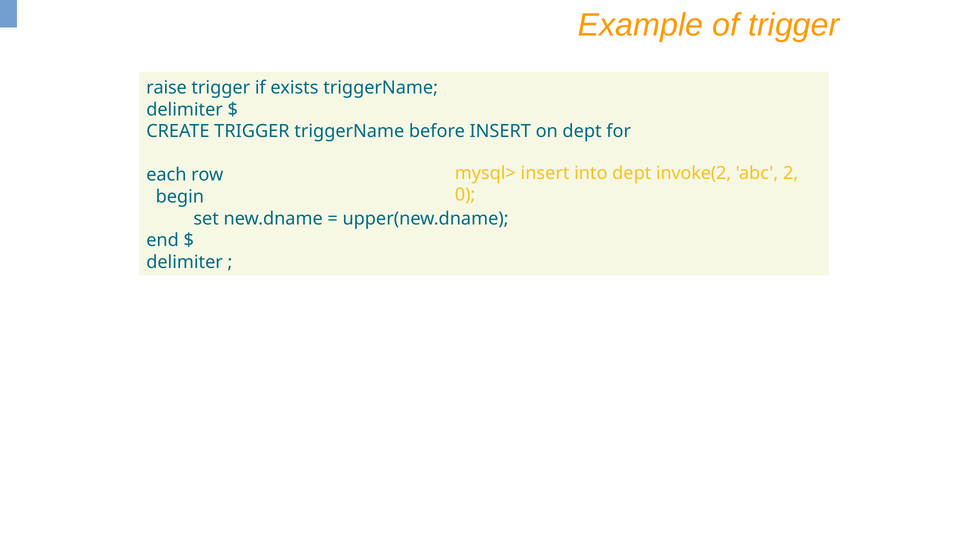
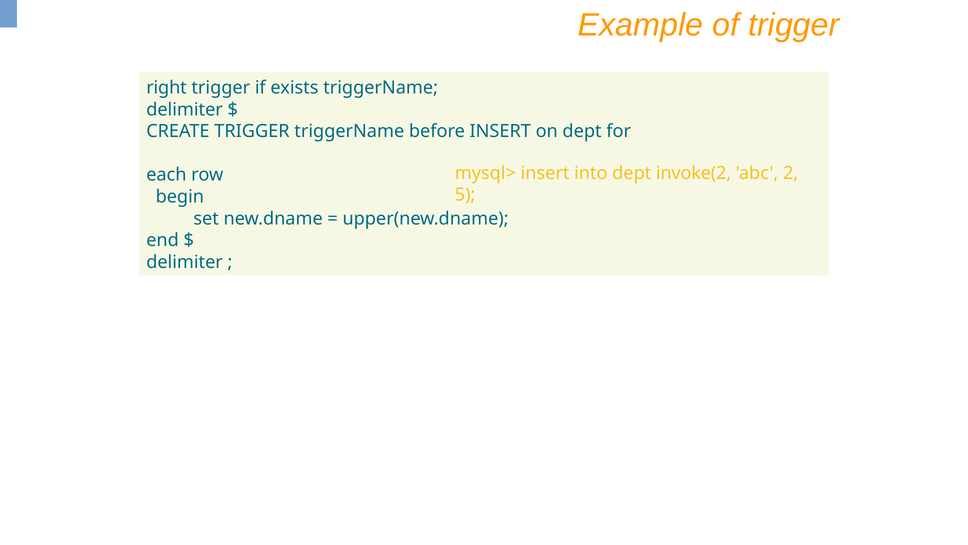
raise: raise -> right (166, 88)
0: 0 -> 5 (465, 195)
